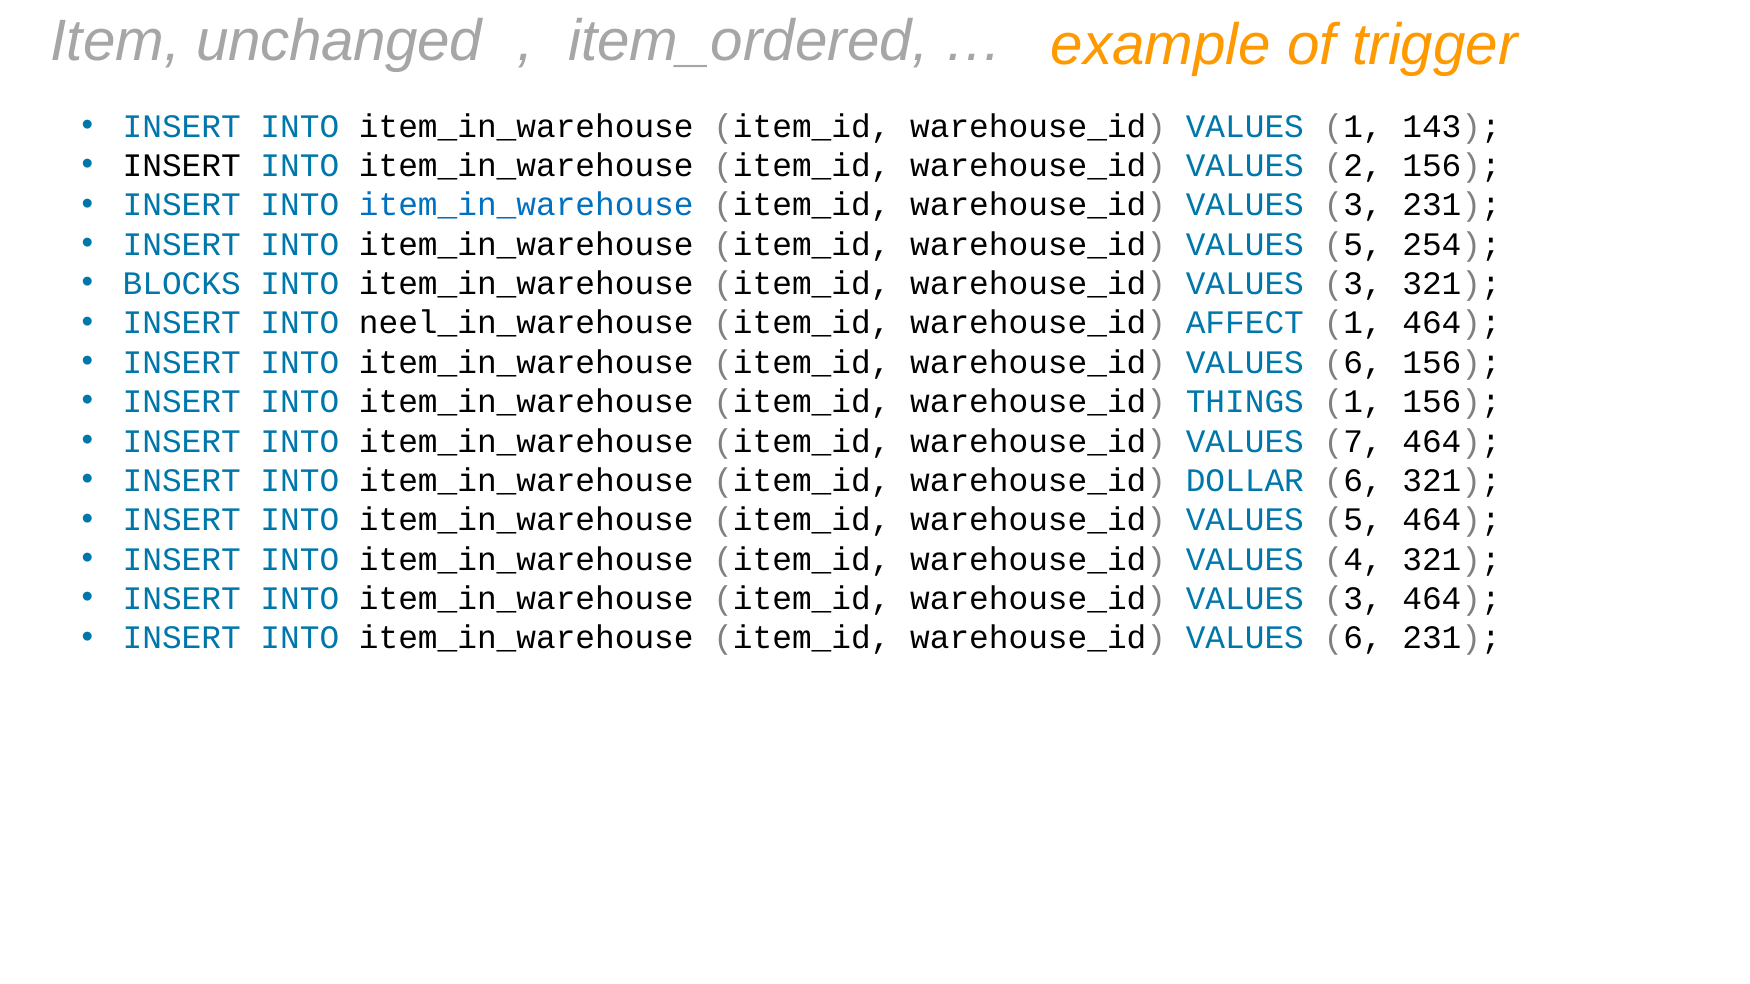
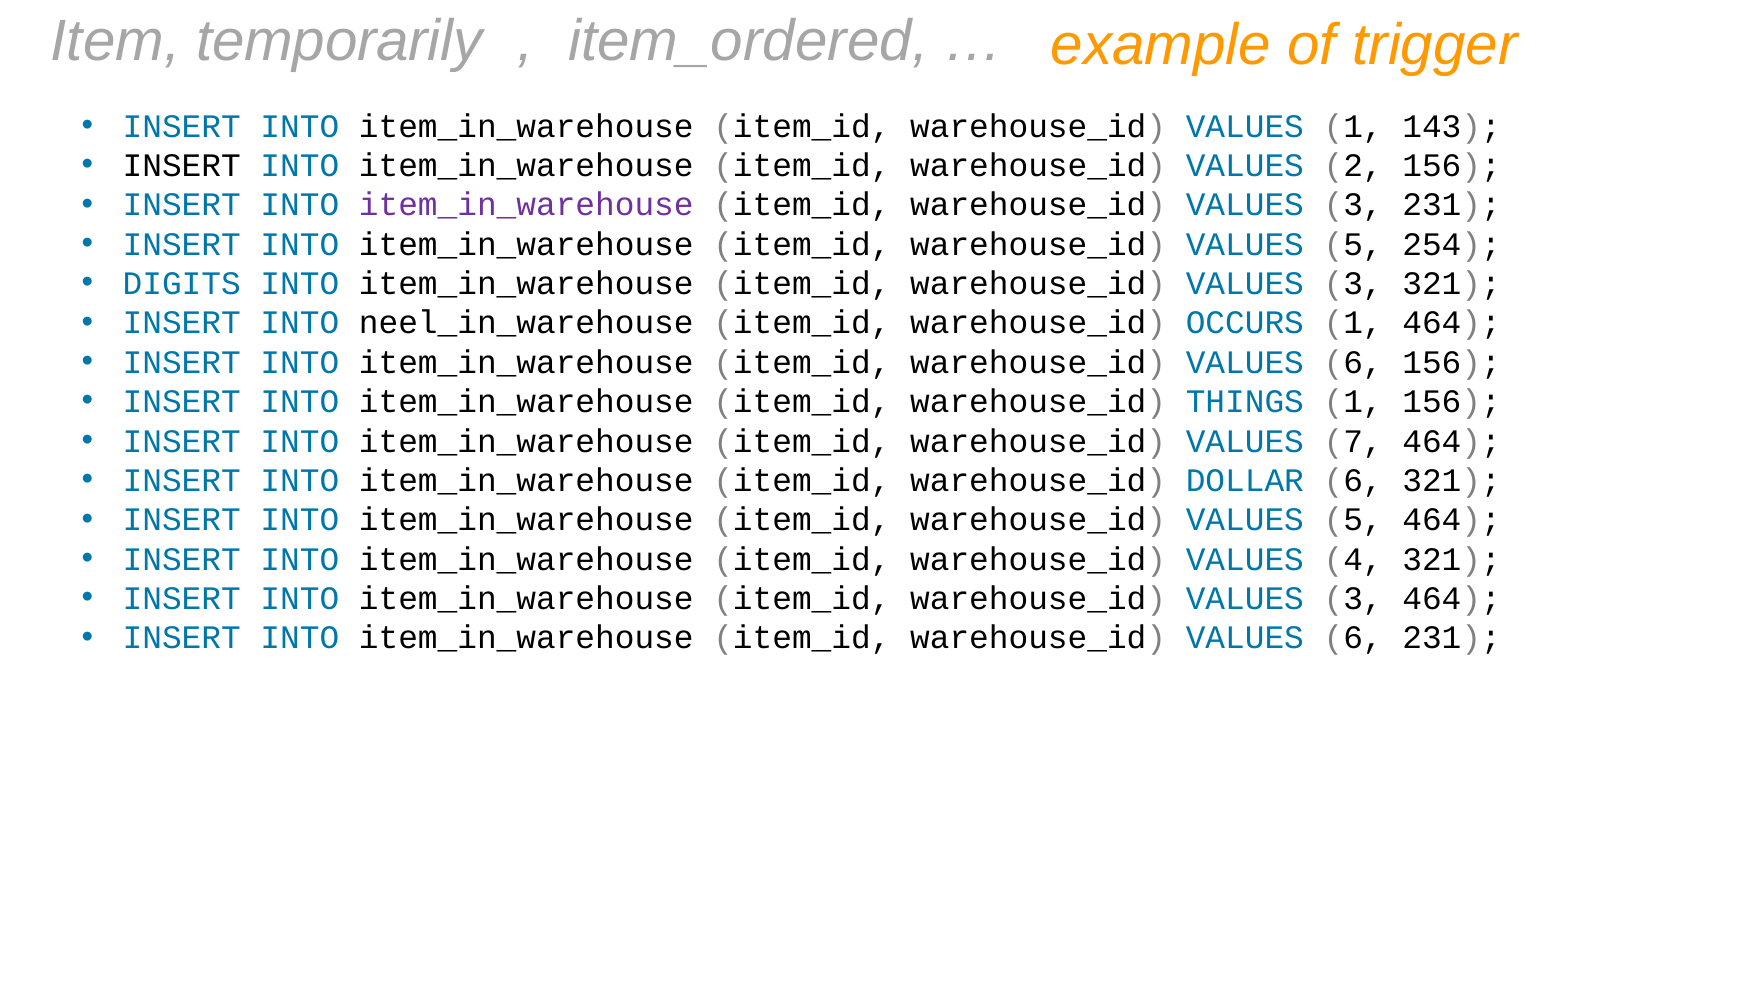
unchanged: unchanged -> temporarily (339, 42)
item_in_warehouse colour: blue -> purple (526, 205)
BLOCKS: BLOCKS -> DIGITS (182, 284)
AFFECT: AFFECT -> OCCURS (1245, 323)
